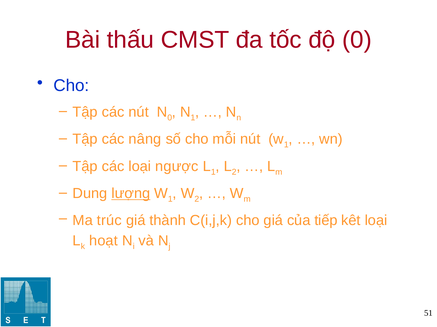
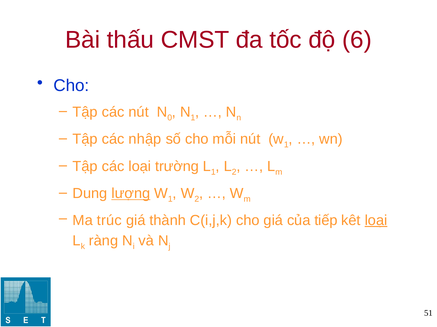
độ 0: 0 -> 6 (357, 40)
nâng: nâng -> nhập (145, 139)
ngược: ngược -> trường (177, 167)
loại underline: none -> present (376, 221)
hoạt: hoạt -> ràng (104, 241)
